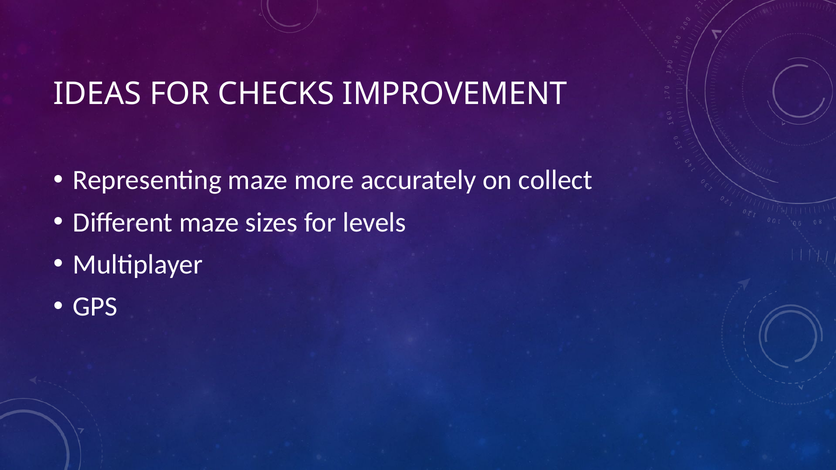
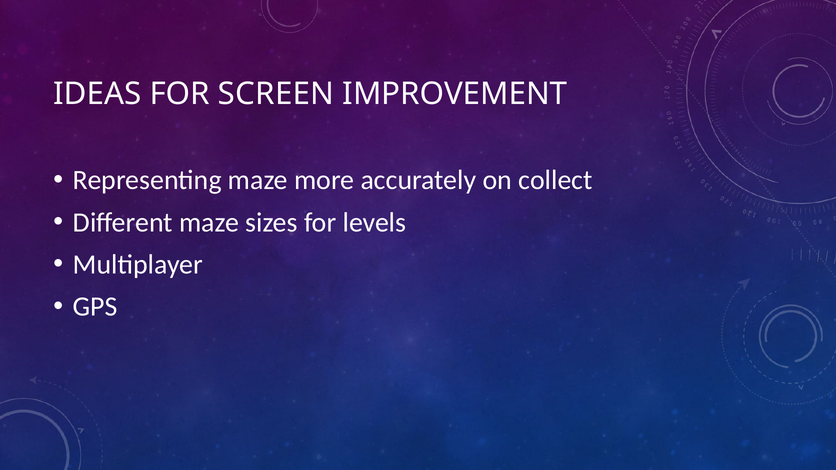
CHECKS: CHECKS -> SCREEN (276, 94)
